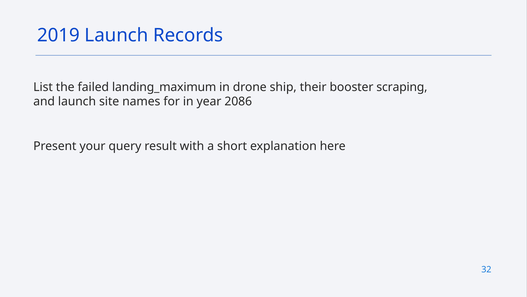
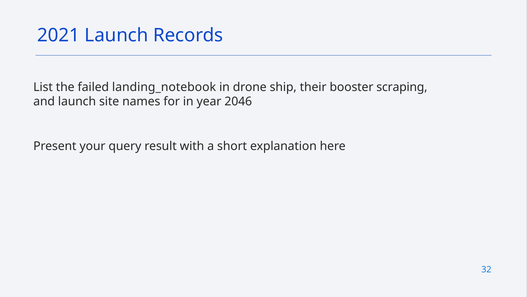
2019: 2019 -> 2021 (58, 35)
landing_maximum: landing_maximum -> landing_notebook (164, 87)
2086: 2086 -> 2046 (238, 101)
